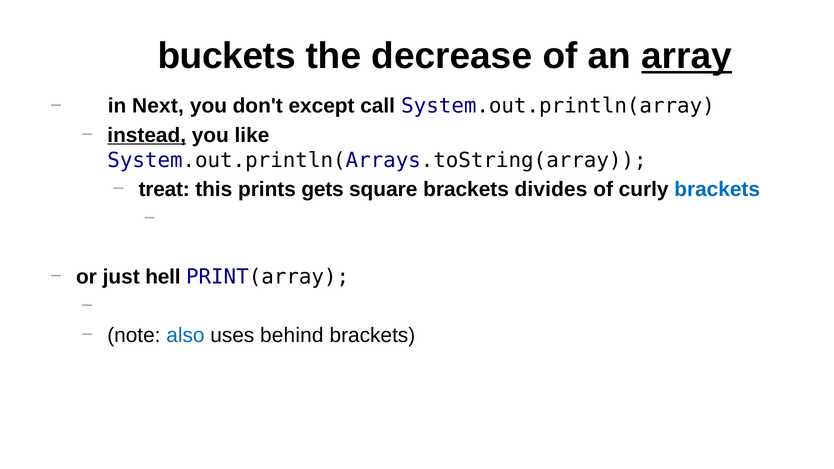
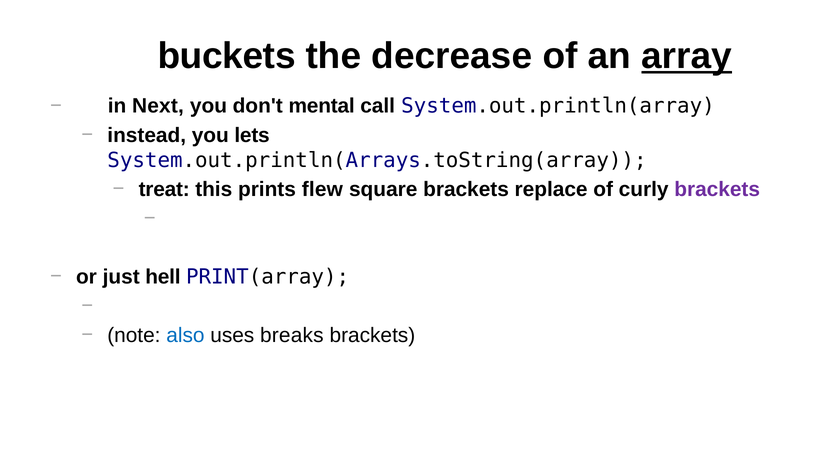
except: except -> mental (322, 106)
instead underline: present -> none (147, 135)
like: like -> lets (252, 135)
gets: gets -> flew (322, 189)
divides: divides -> replace (551, 189)
brackets colour: blue -> purple (717, 189)
behind: behind -> breaks (292, 335)
